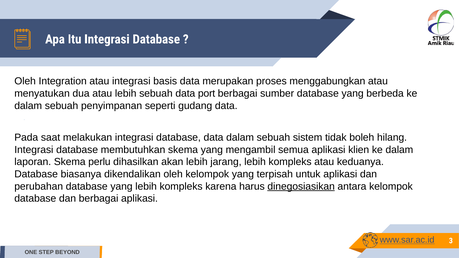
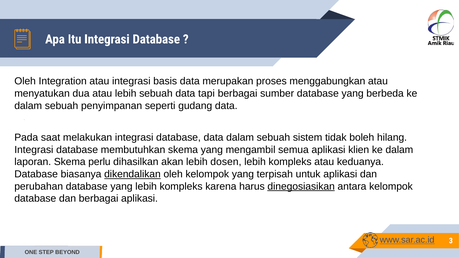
port: port -> tapi (206, 94)
jarang: jarang -> dosen (226, 162)
dikendalikan underline: none -> present (132, 174)
